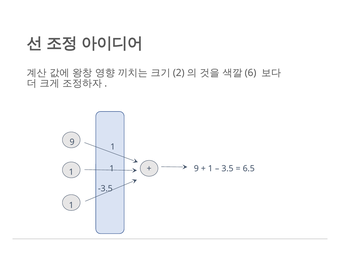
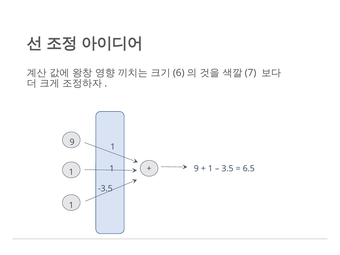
2: 2 -> 6 (179, 73)
6: 6 -> 7 (251, 73)
